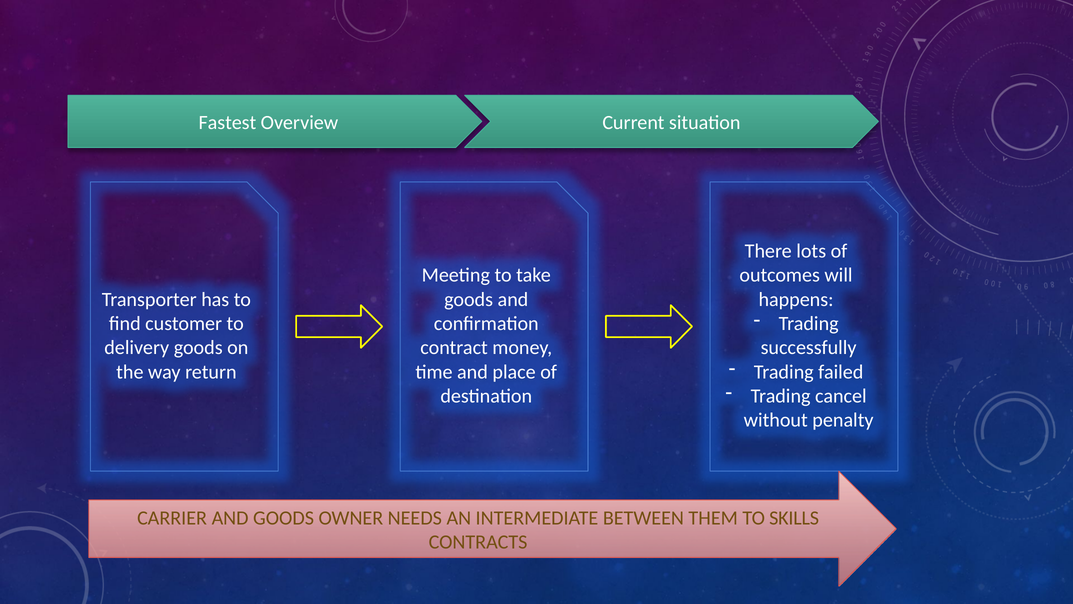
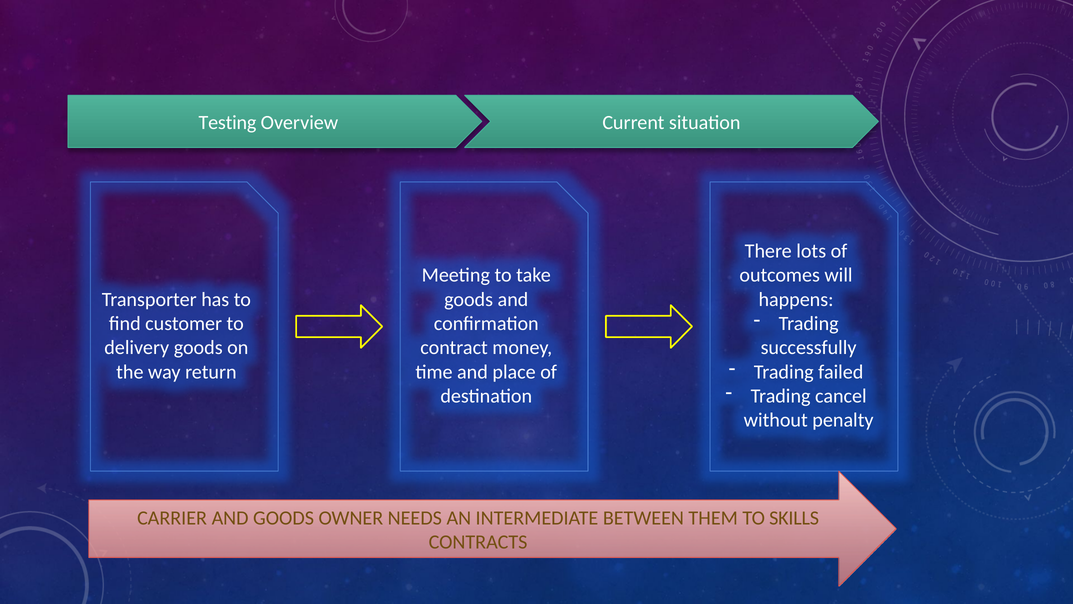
Fastest: Fastest -> Testing (227, 123)
